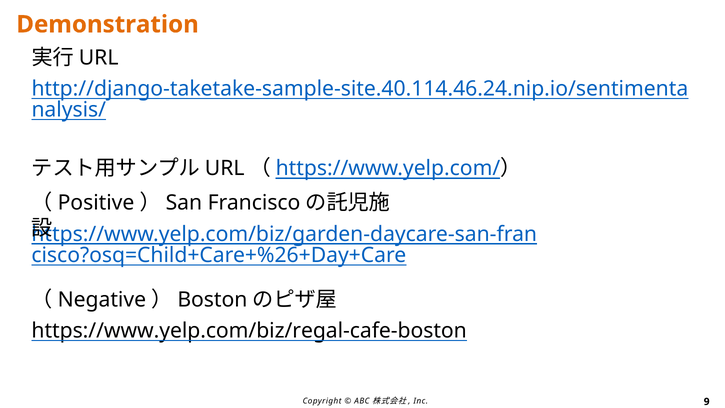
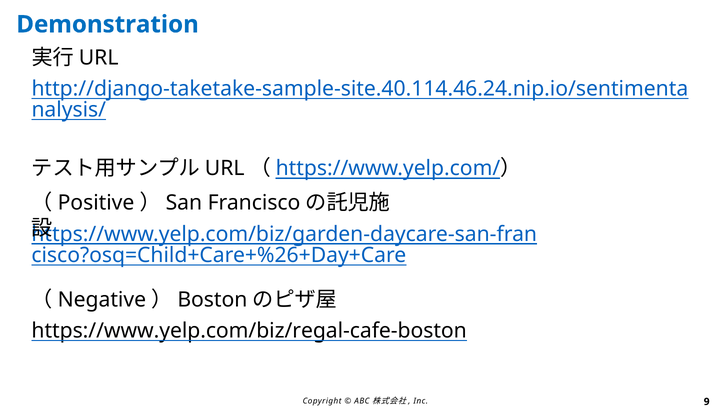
Demonstration colour: orange -> blue (108, 24)
